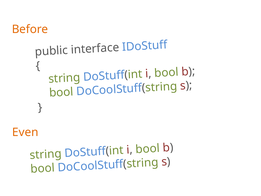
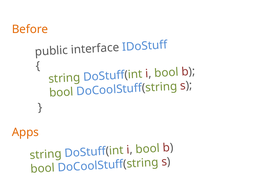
Even: Even -> Apps (25, 132)
